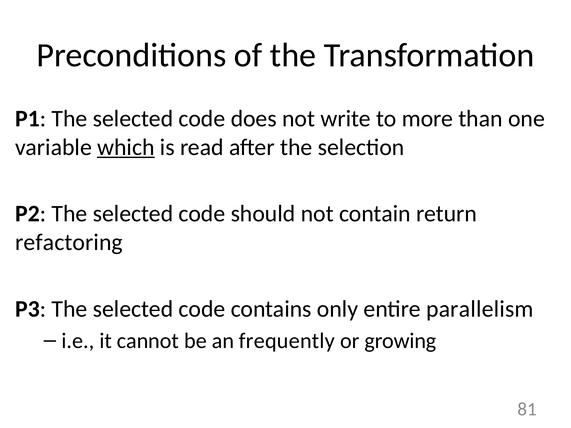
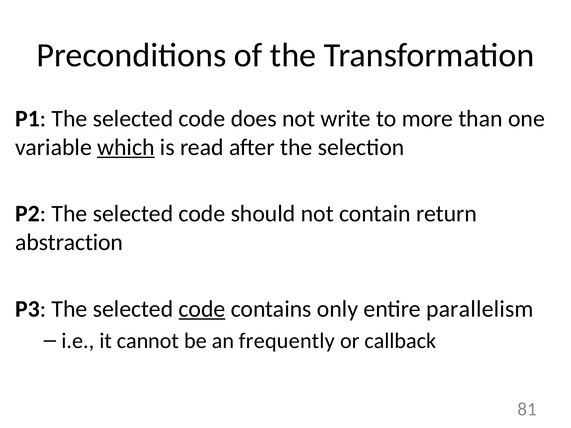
refactoring: refactoring -> abstraction (69, 242)
code underline: none -> present (202, 309)
growing: growing -> callback (400, 341)
